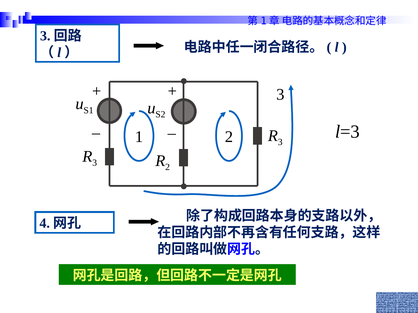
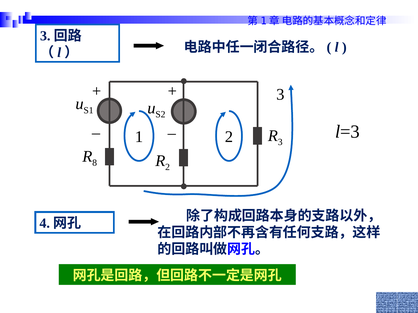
3: 3 -> 8 (95, 163)
